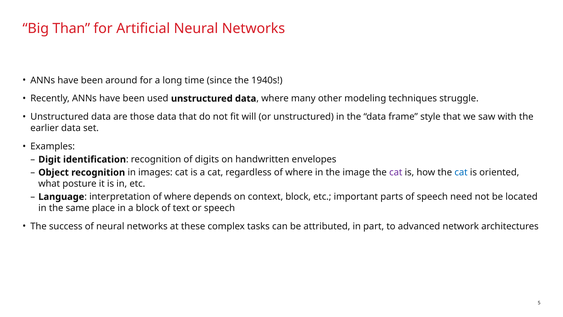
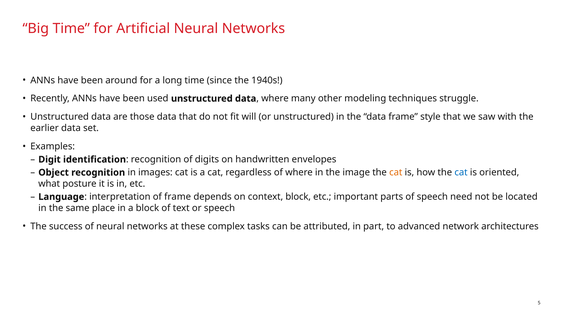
Big Than: Than -> Time (71, 29)
cat colour: purple -> orange (396, 172)
interpretation of where: where -> frame (178, 197)
